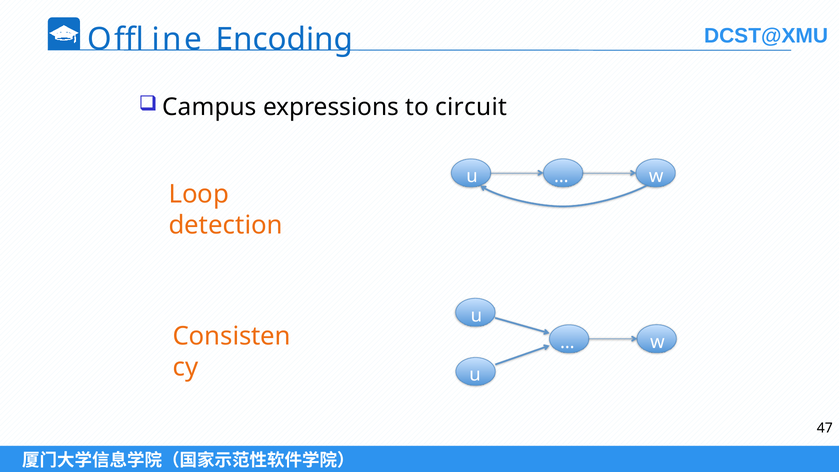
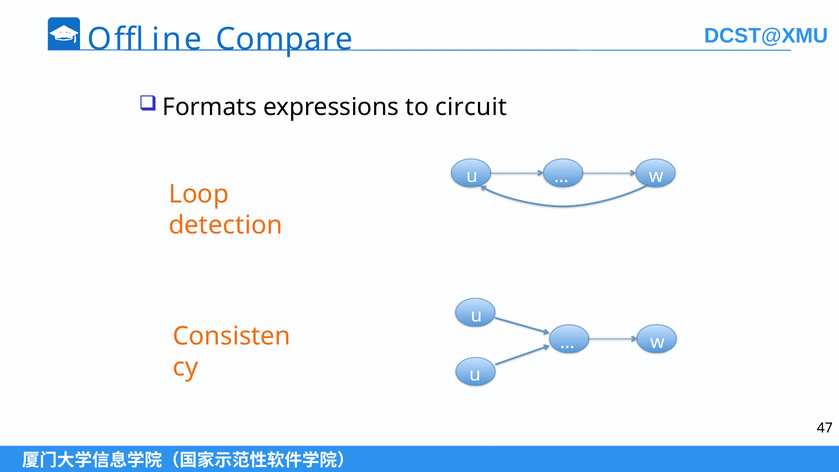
Encoding: Encoding -> Compare (284, 40)
Campus: Campus -> Formats (210, 107)
